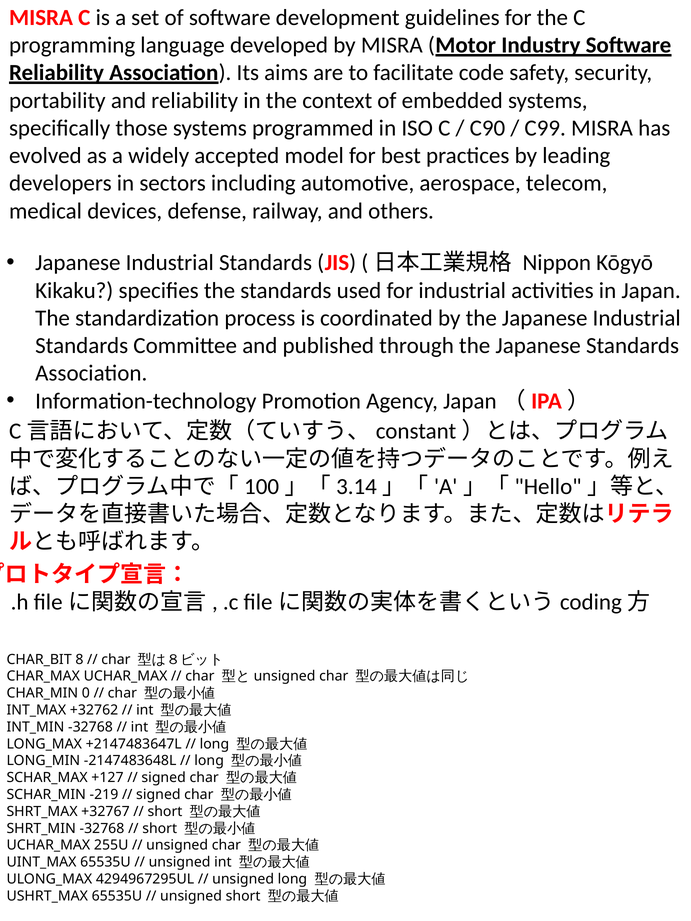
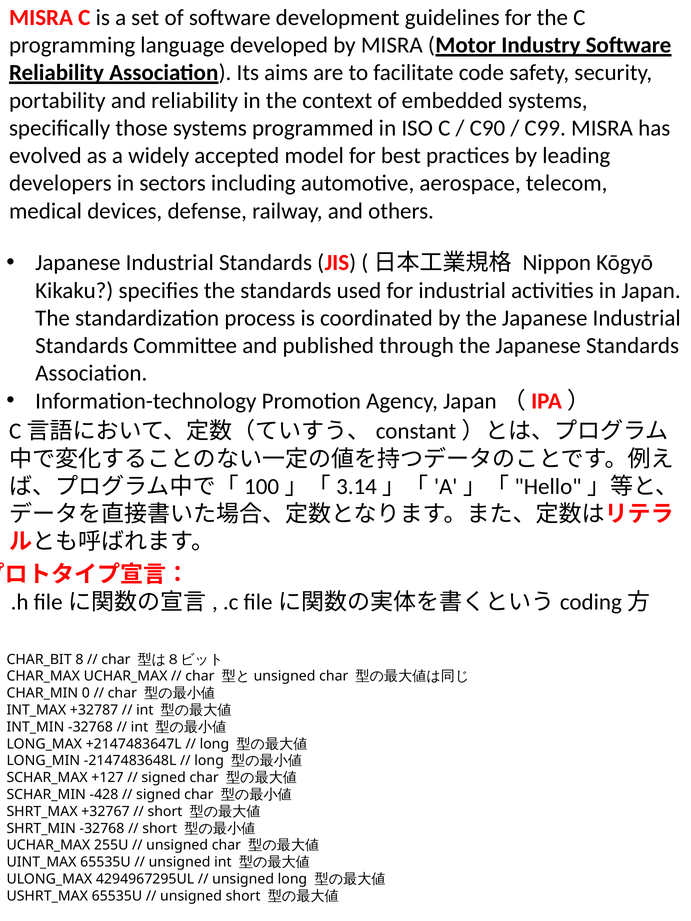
+32762: +32762 -> +32787 (94, 710)
-219: -219 -> -428 (104, 795)
